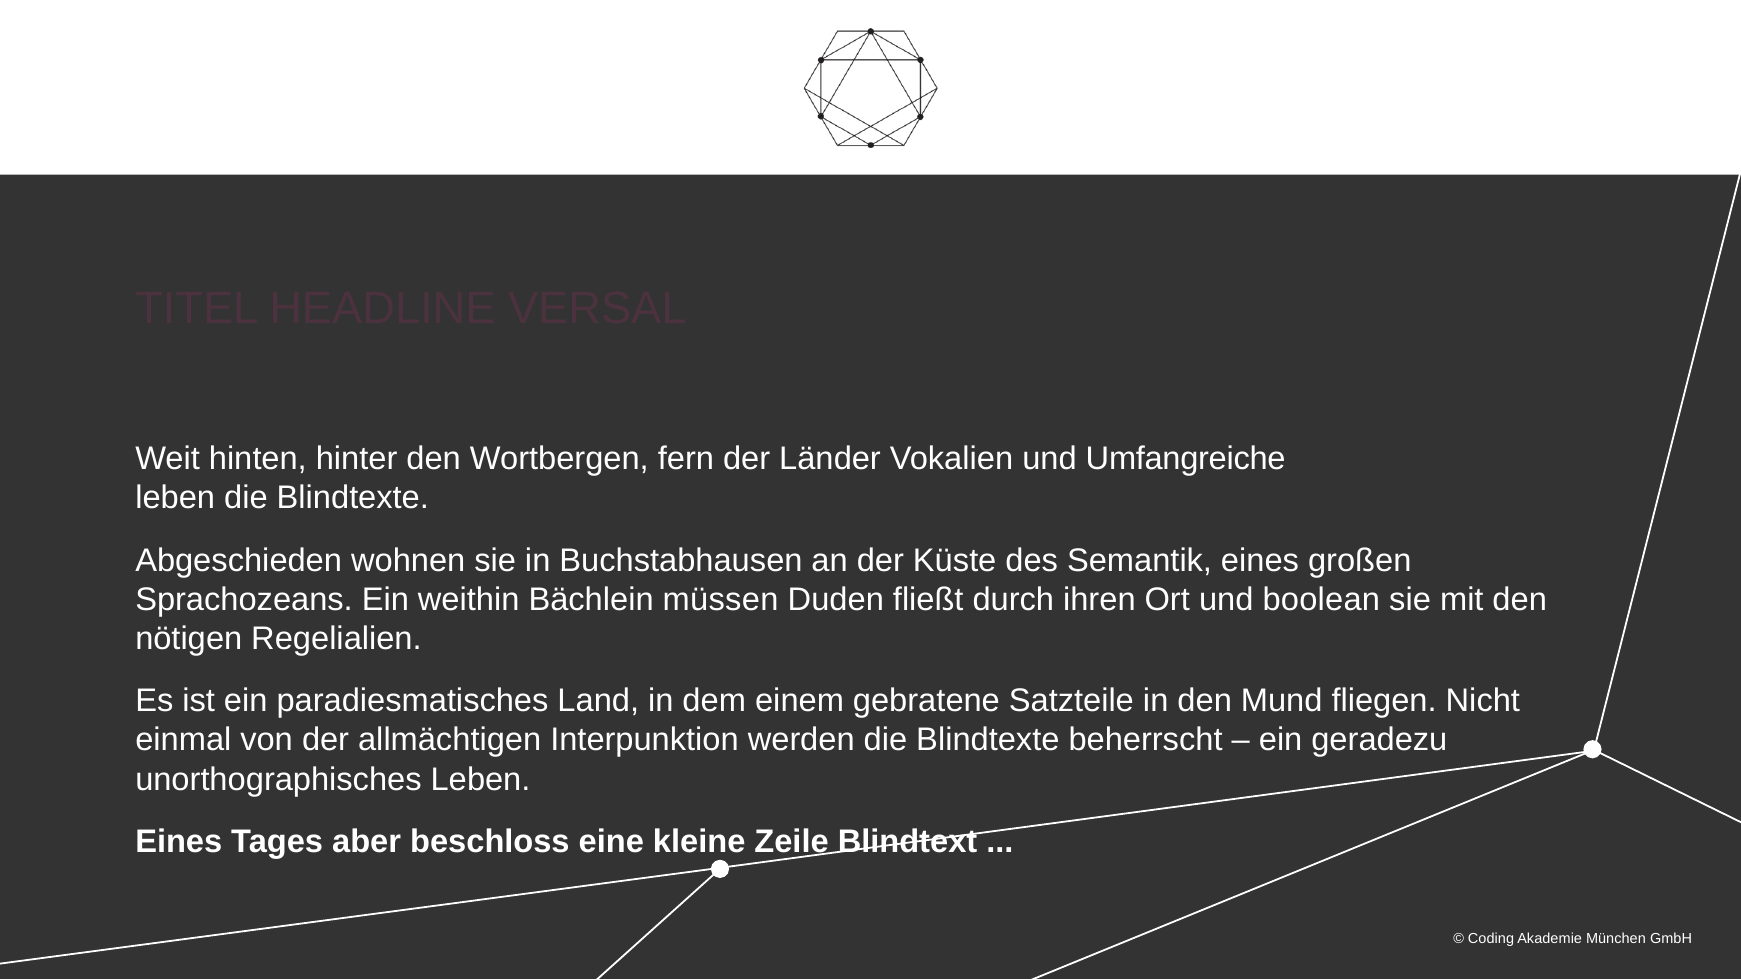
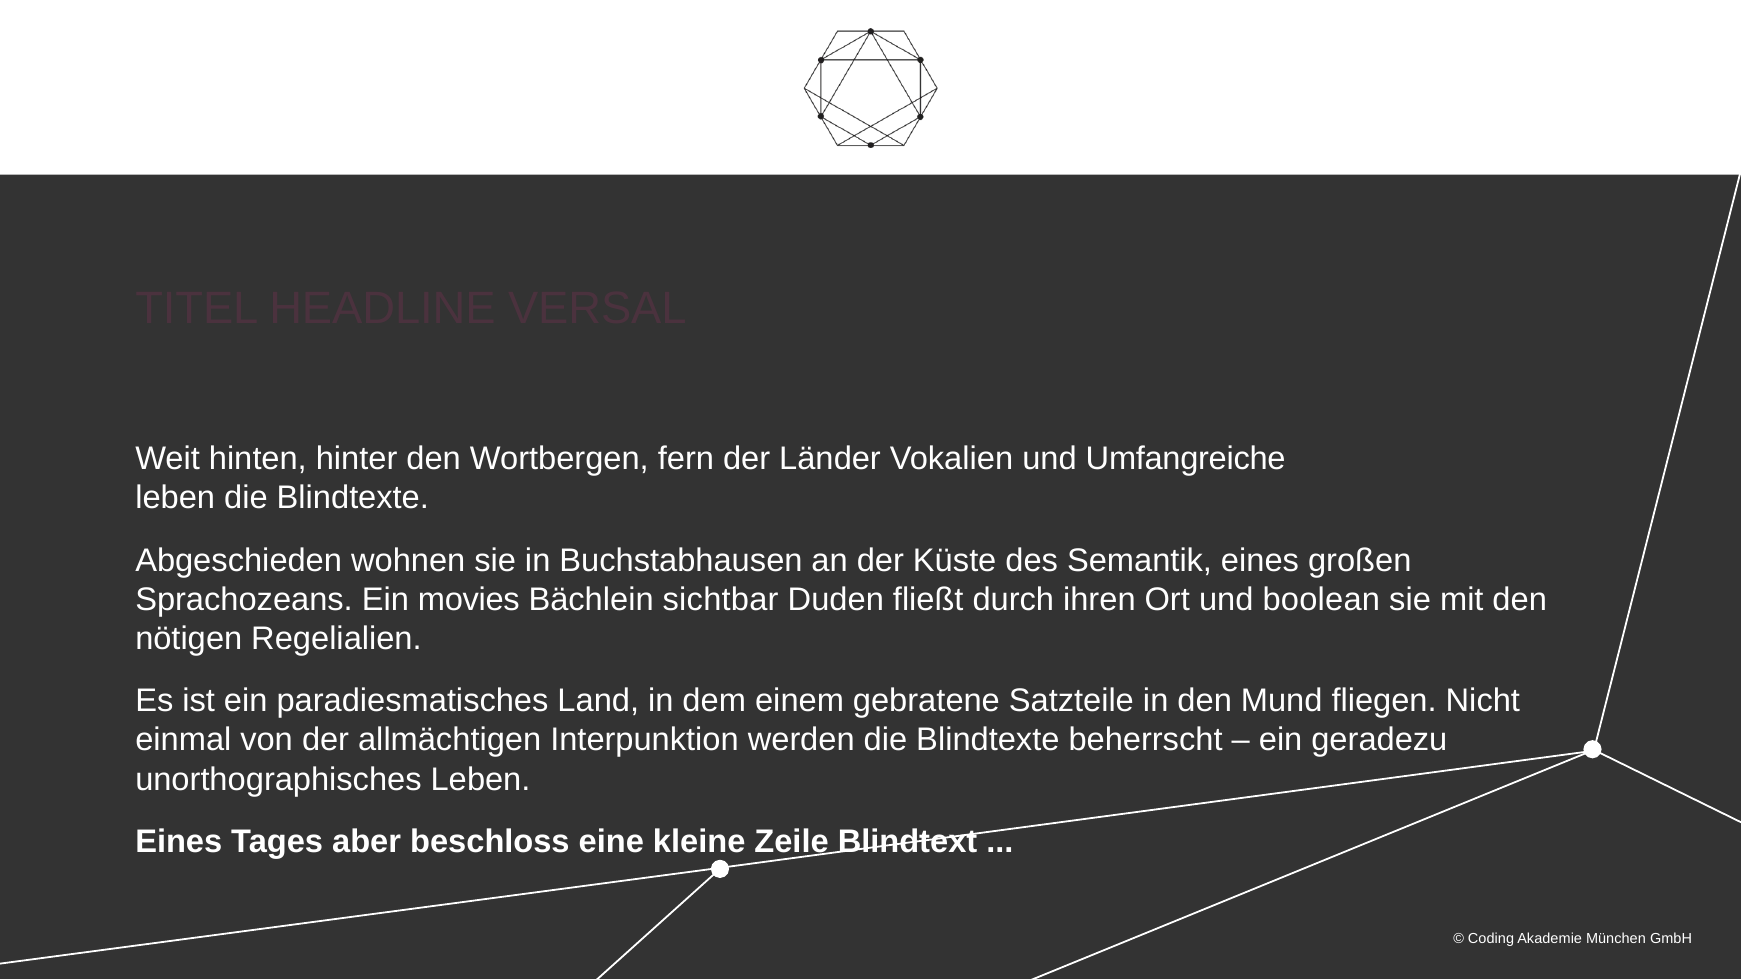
weithin: weithin -> movies (469, 600)
müssen: müssen -> sichtbar (721, 600)
